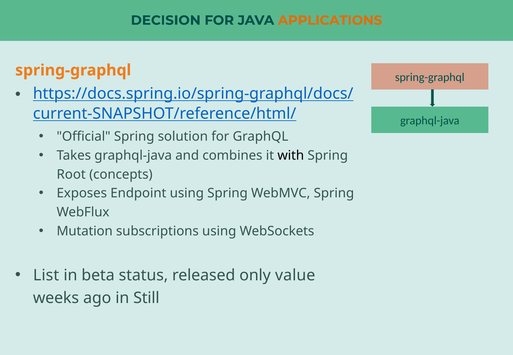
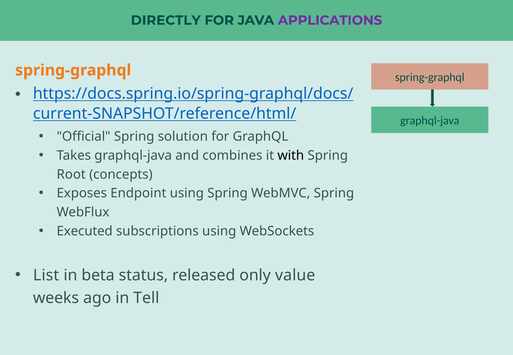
DECISION: DECISION -> DIRECTLY (166, 20)
APPLICATIONS colour: orange -> purple (330, 20)
Mutation: Mutation -> Executed (85, 231)
Still: Still -> Tell (146, 298)
